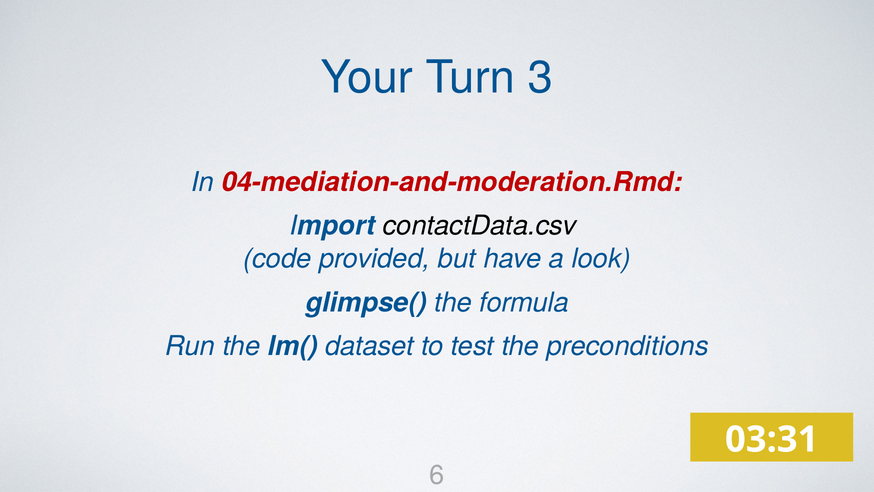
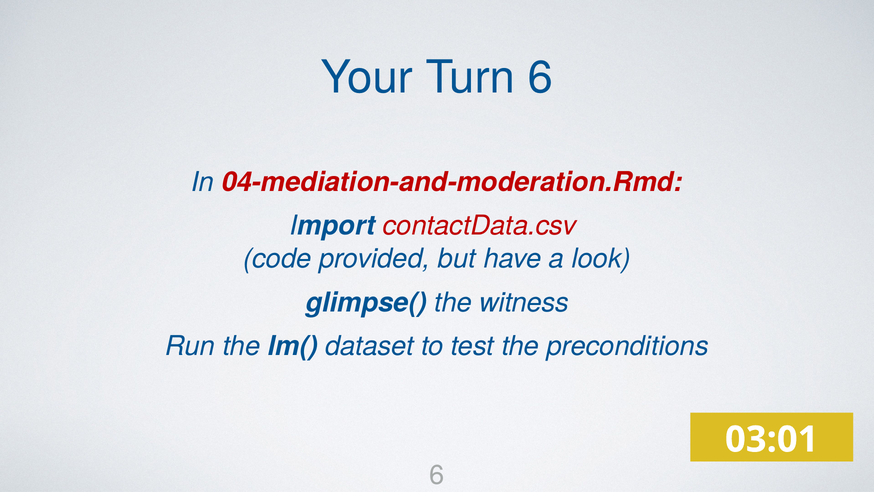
Turn 3: 3 -> 6 (541, 77)
contactData.csv colour: black -> red (480, 226)
formula: formula -> witness (524, 302)
03:31: 03:31 -> 03:01 (772, 439)
